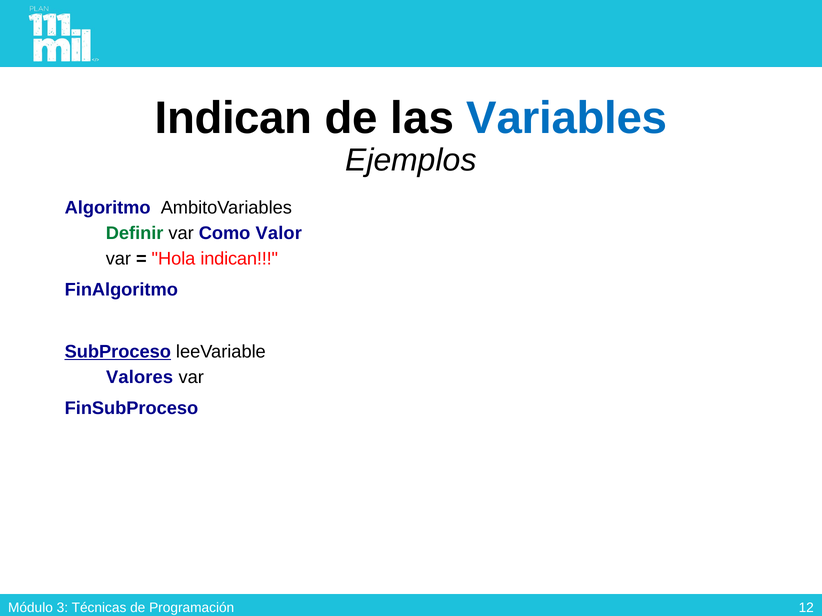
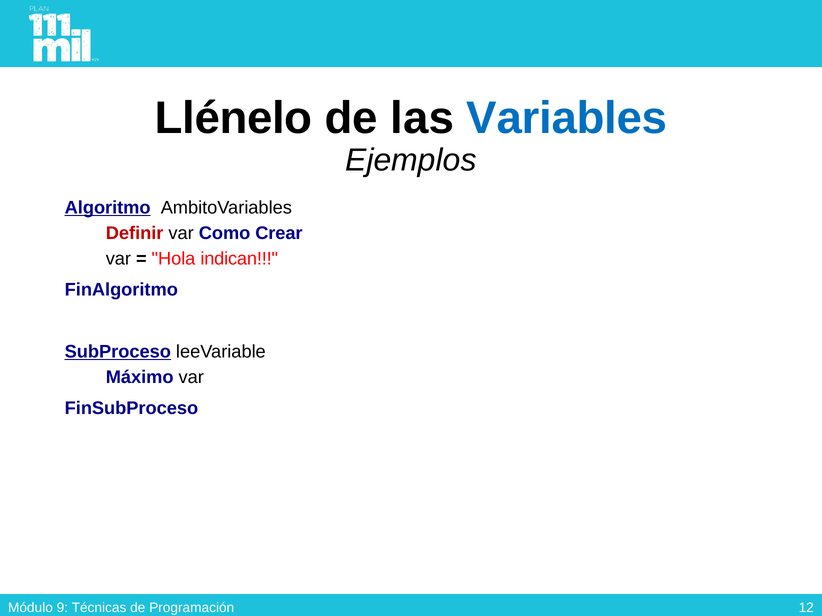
Indican: Indican -> Llénelo (234, 118)
Algoritmo underline: none -> present (108, 208)
Definir colour: green -> red (135, 233)
Valor: Valor -> Crear (279, 233)
Valores: Valores -> Máximo (140, 377)
3: 3 -> 9 (62, 608)
